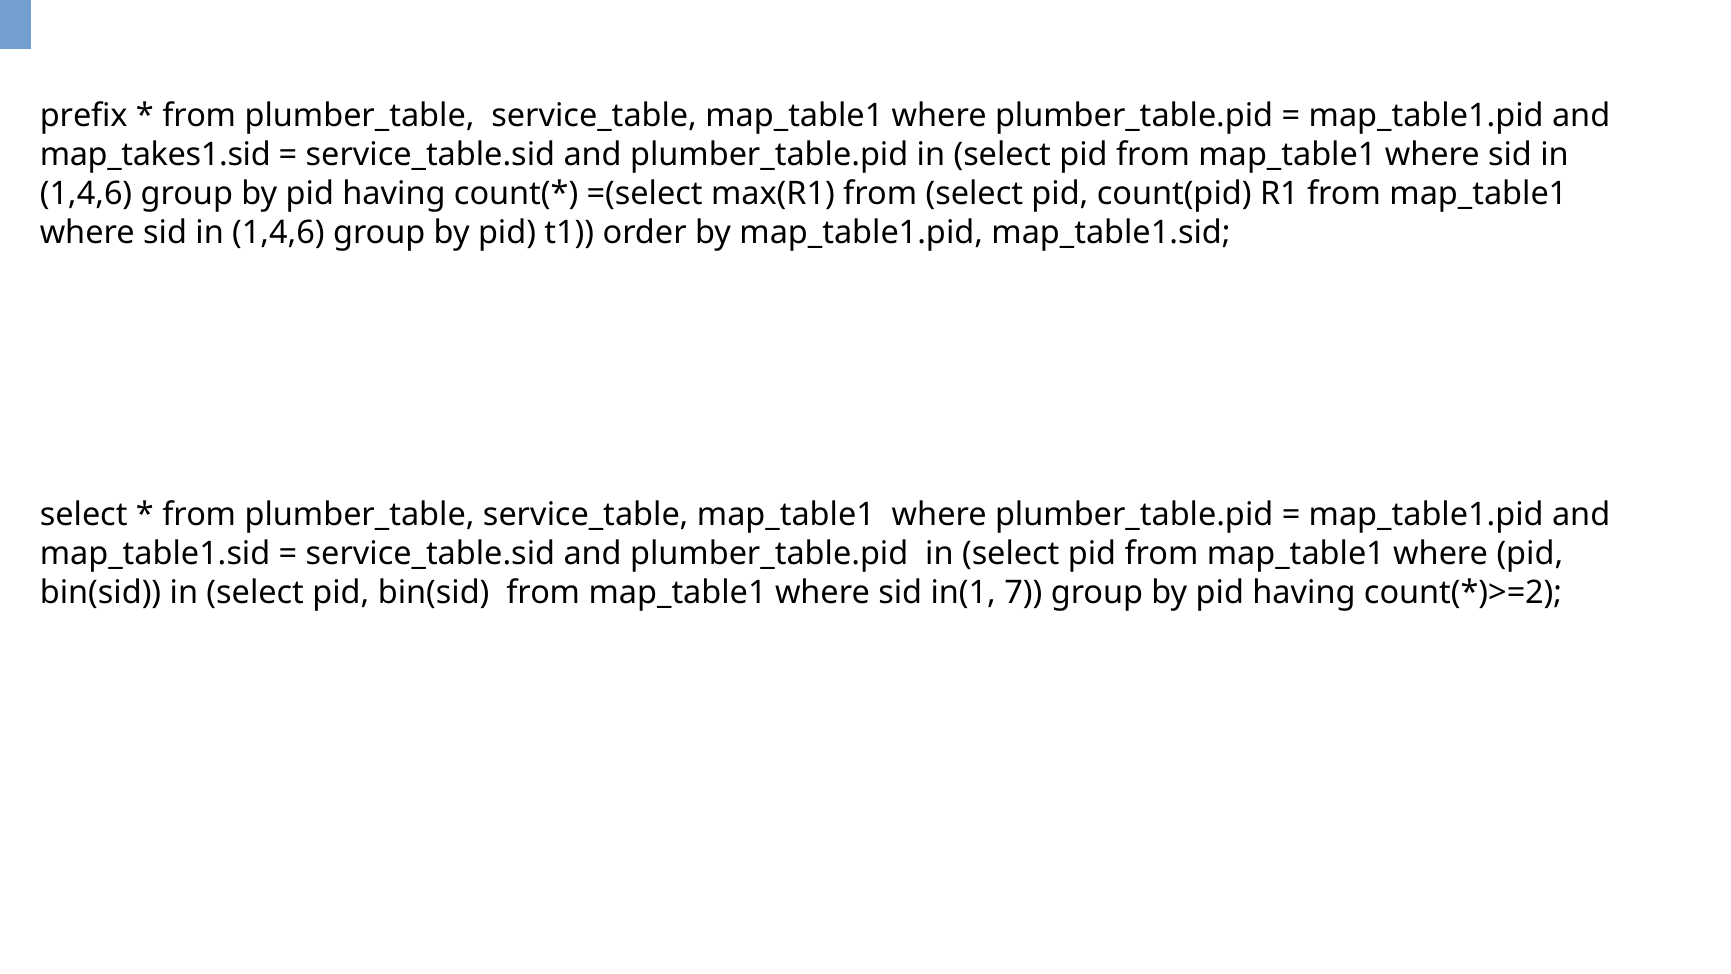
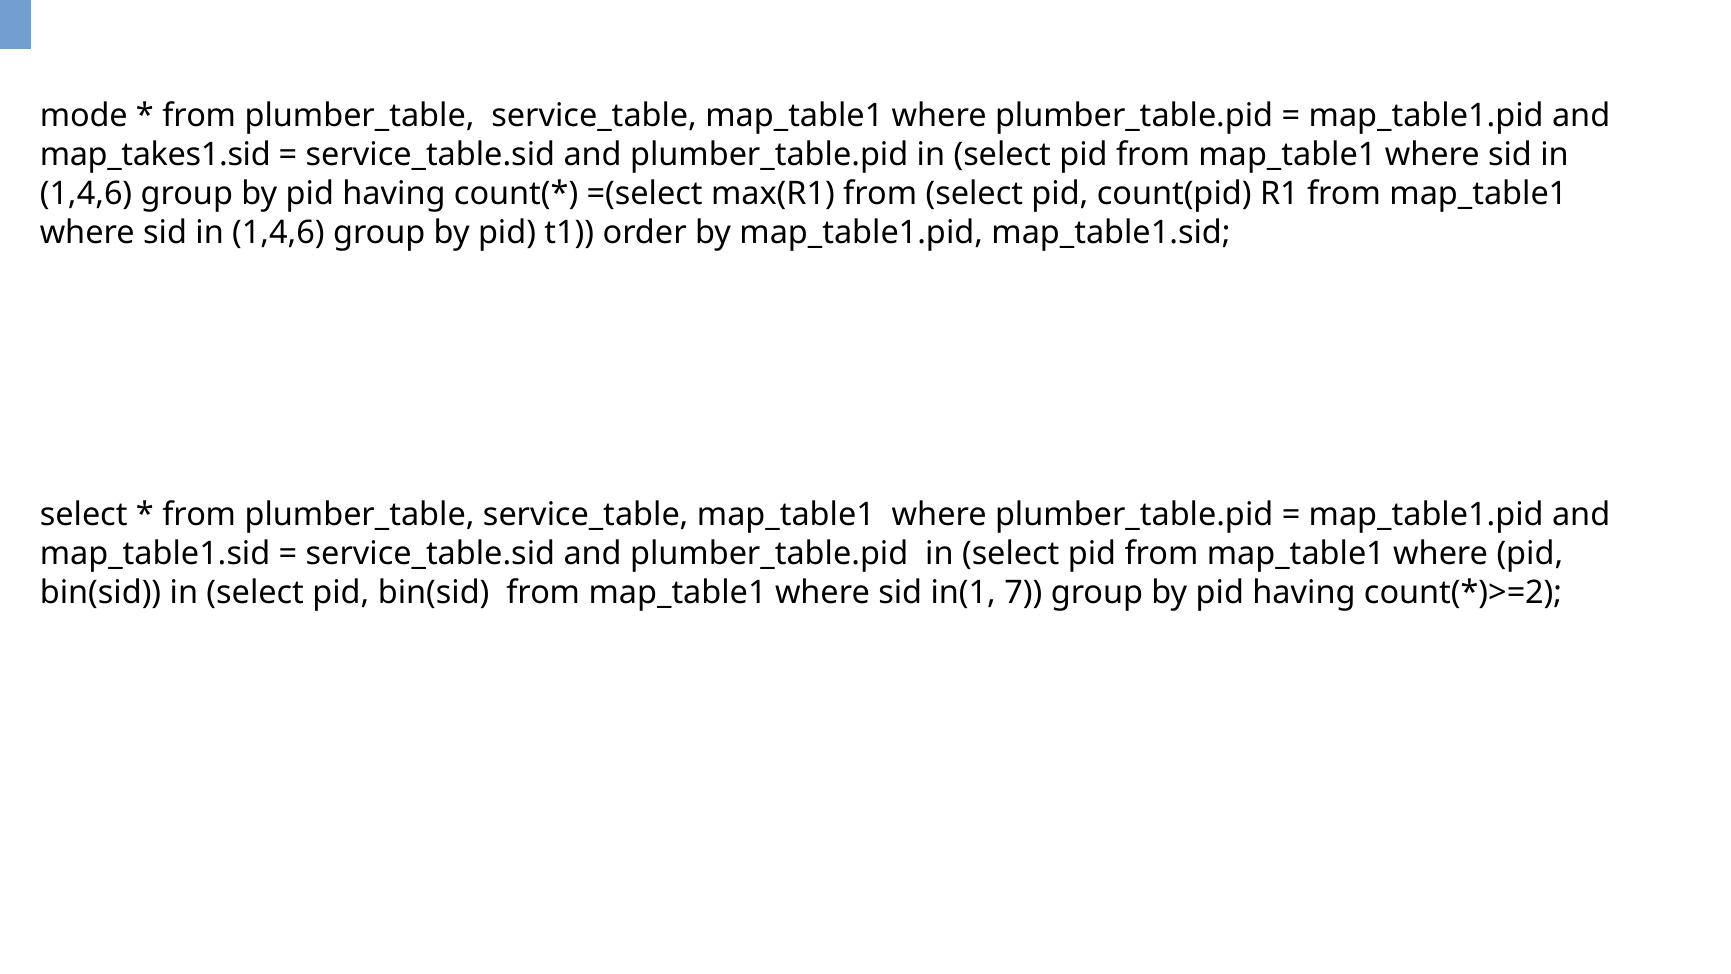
prefix: prefix -> mode (84, 116)
